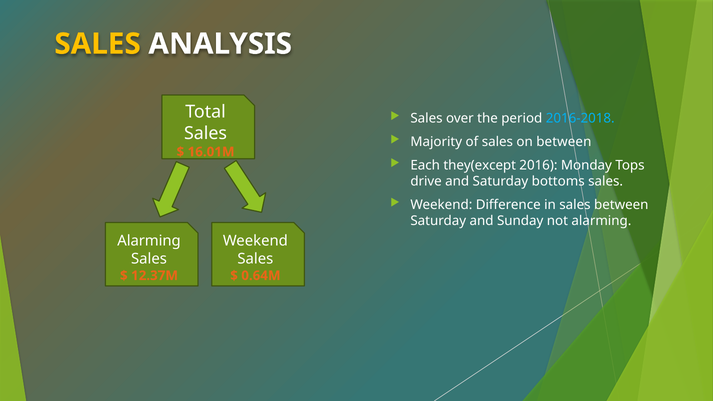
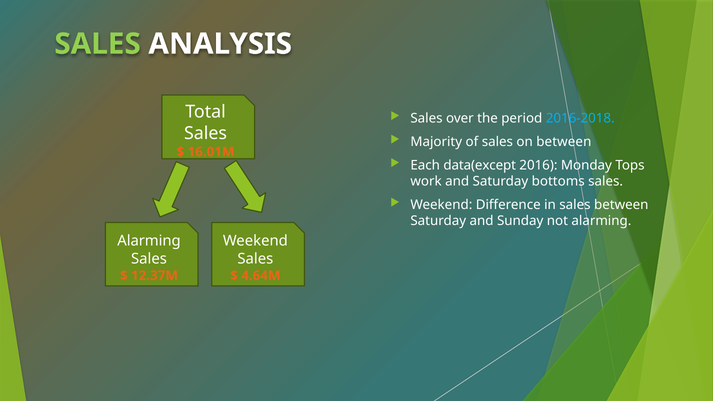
SALES colour: yellow -> light green (98, 44)
they(except: they(except -> data(except (480, 165)
drive: drive -> work (426, 181)
0.64M: 0.64M -> 4.64M (261, 276)
